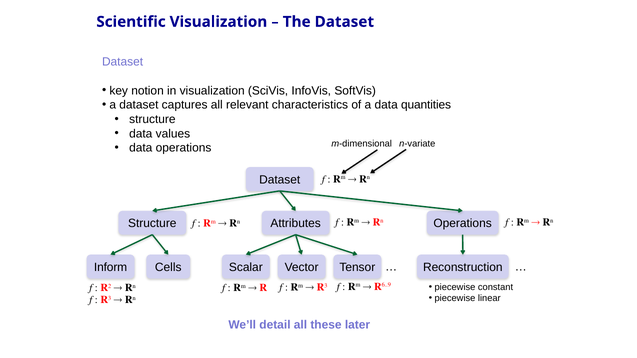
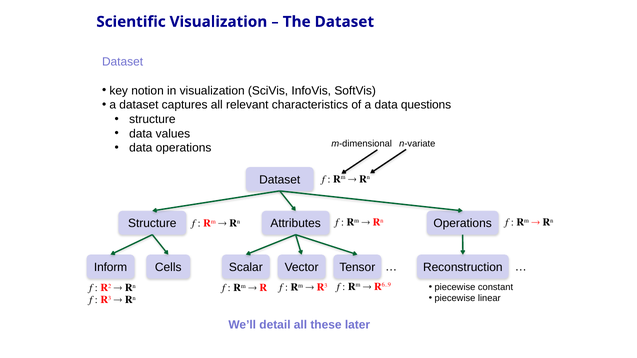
quantities: quantities -> questions (426, 105)
